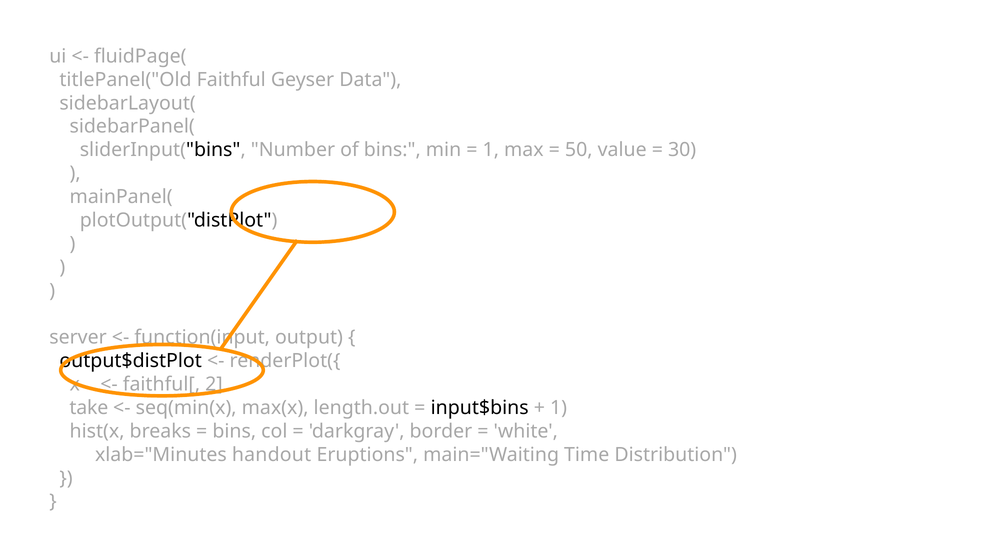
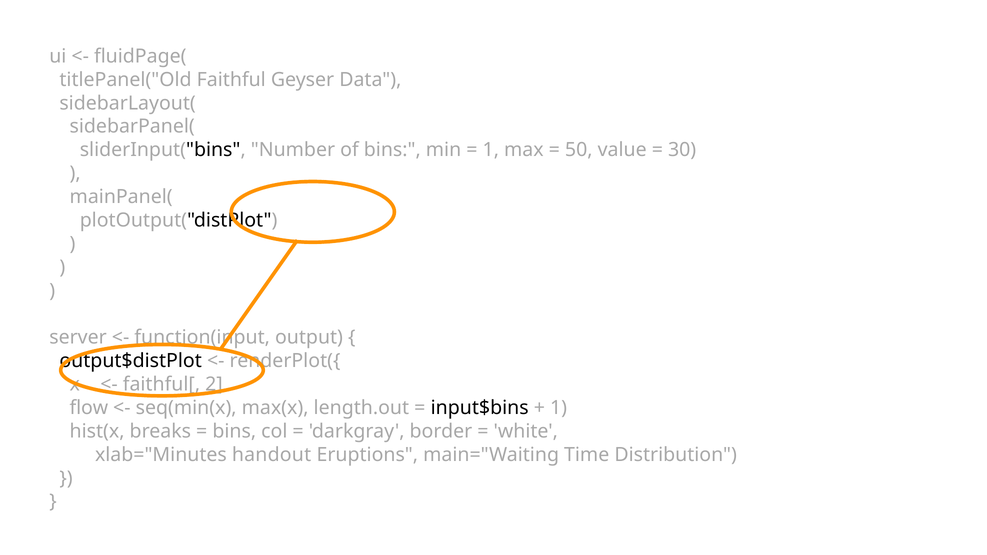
take: take -> flow (89, 408)
